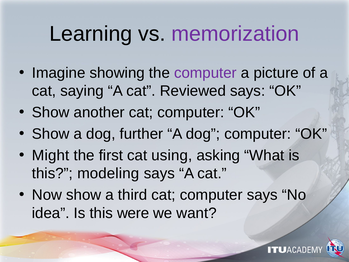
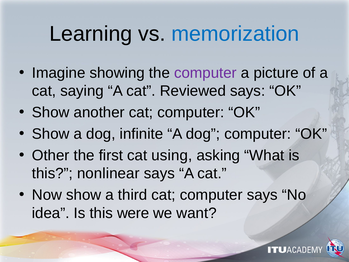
memorization colour: purple -> blue (235, 34)
further: further -> infinite (141, 134)
Might: Might -> Other (51, 155)
modeling: modeling -> nonlinear (108, 173)
